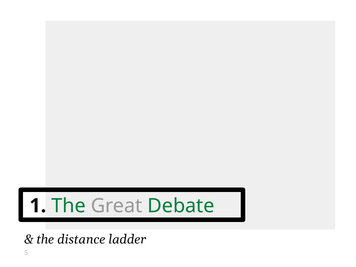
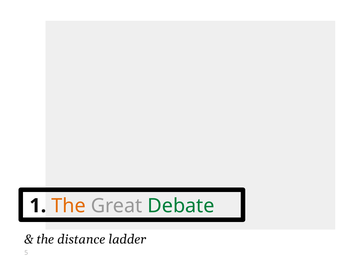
The colour: green -> orange (69, 206)
